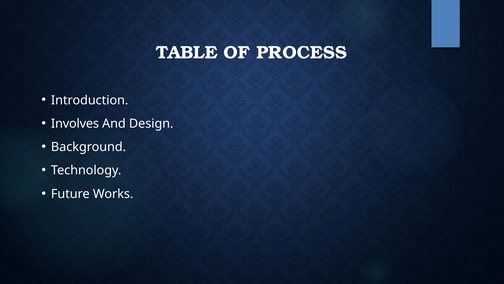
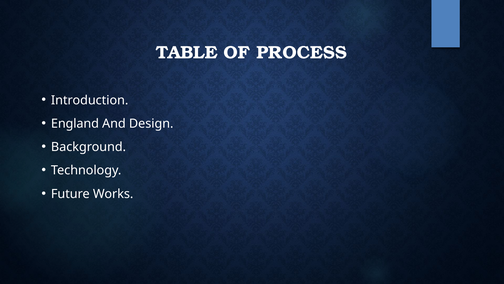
Involves: Involves -> England (75, 123)
